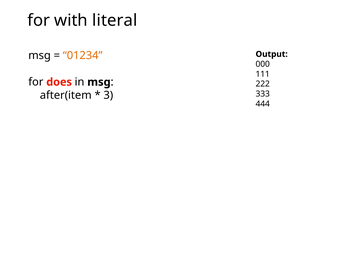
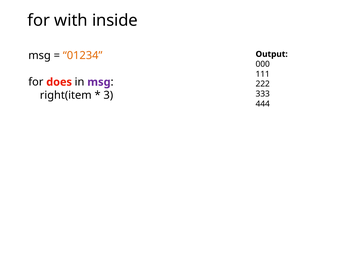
literal: literal -> inside (115, 20)
msg colour: black -> purple (99, 82)
after(item: after(item -> right(item (66, 96)
